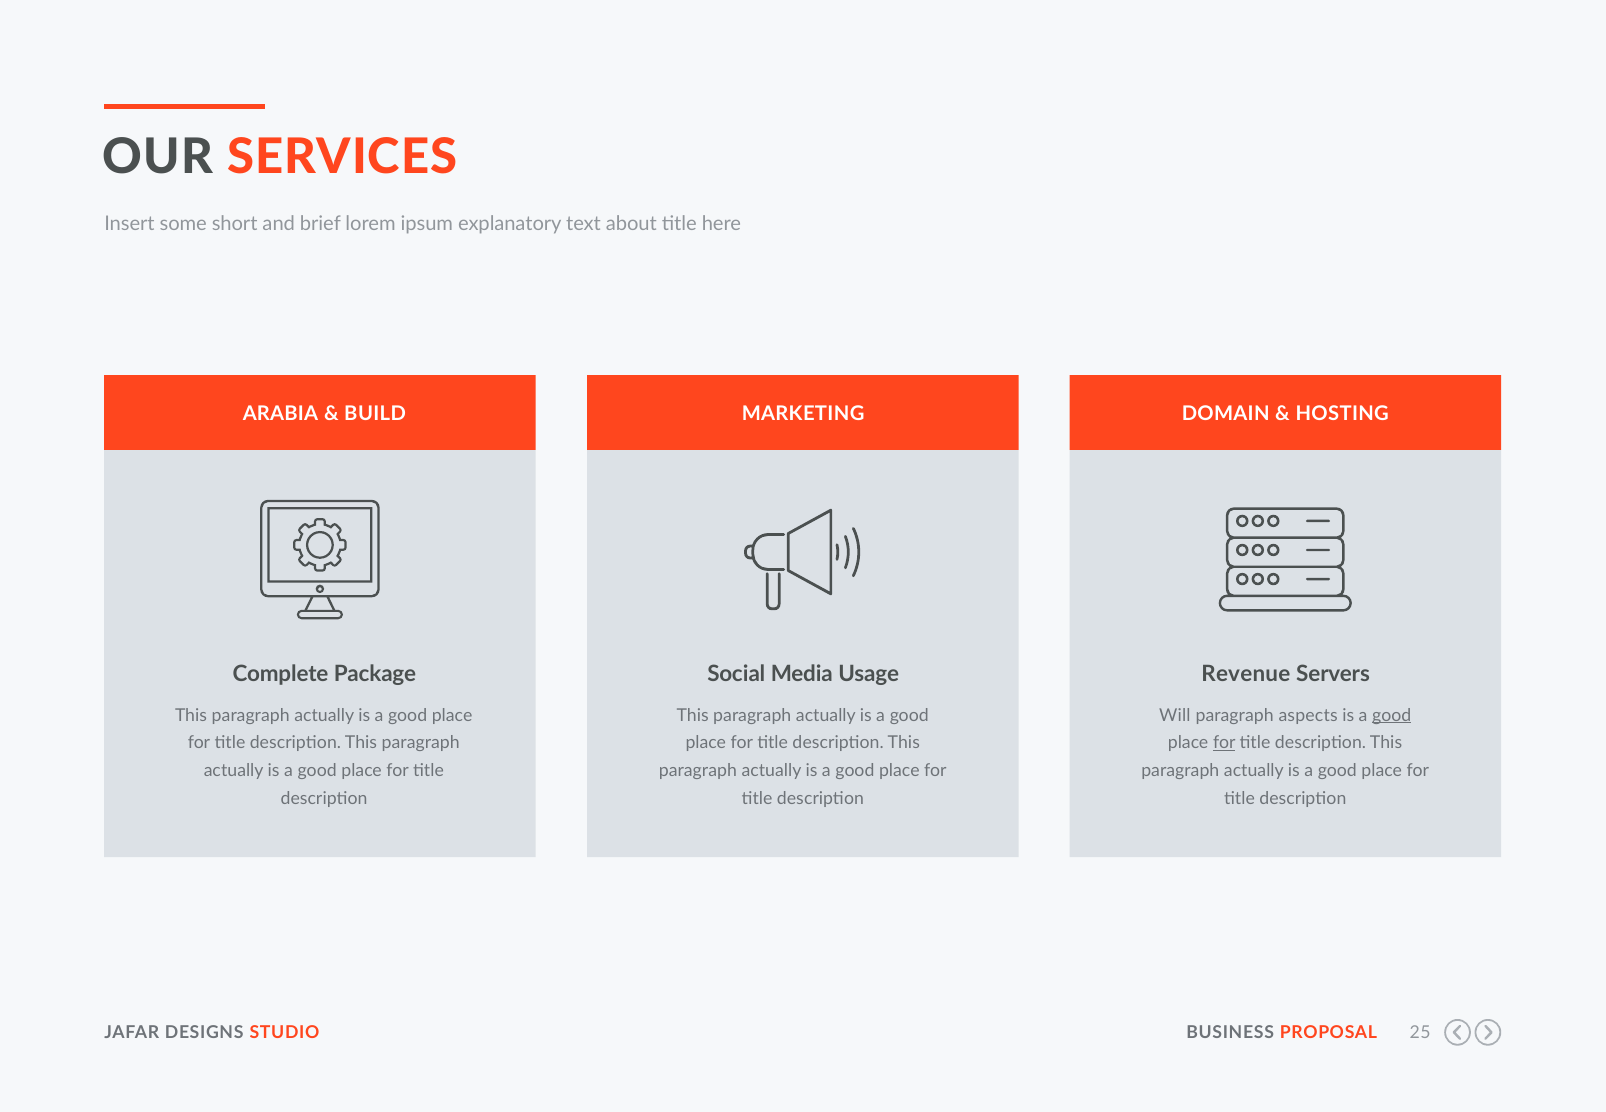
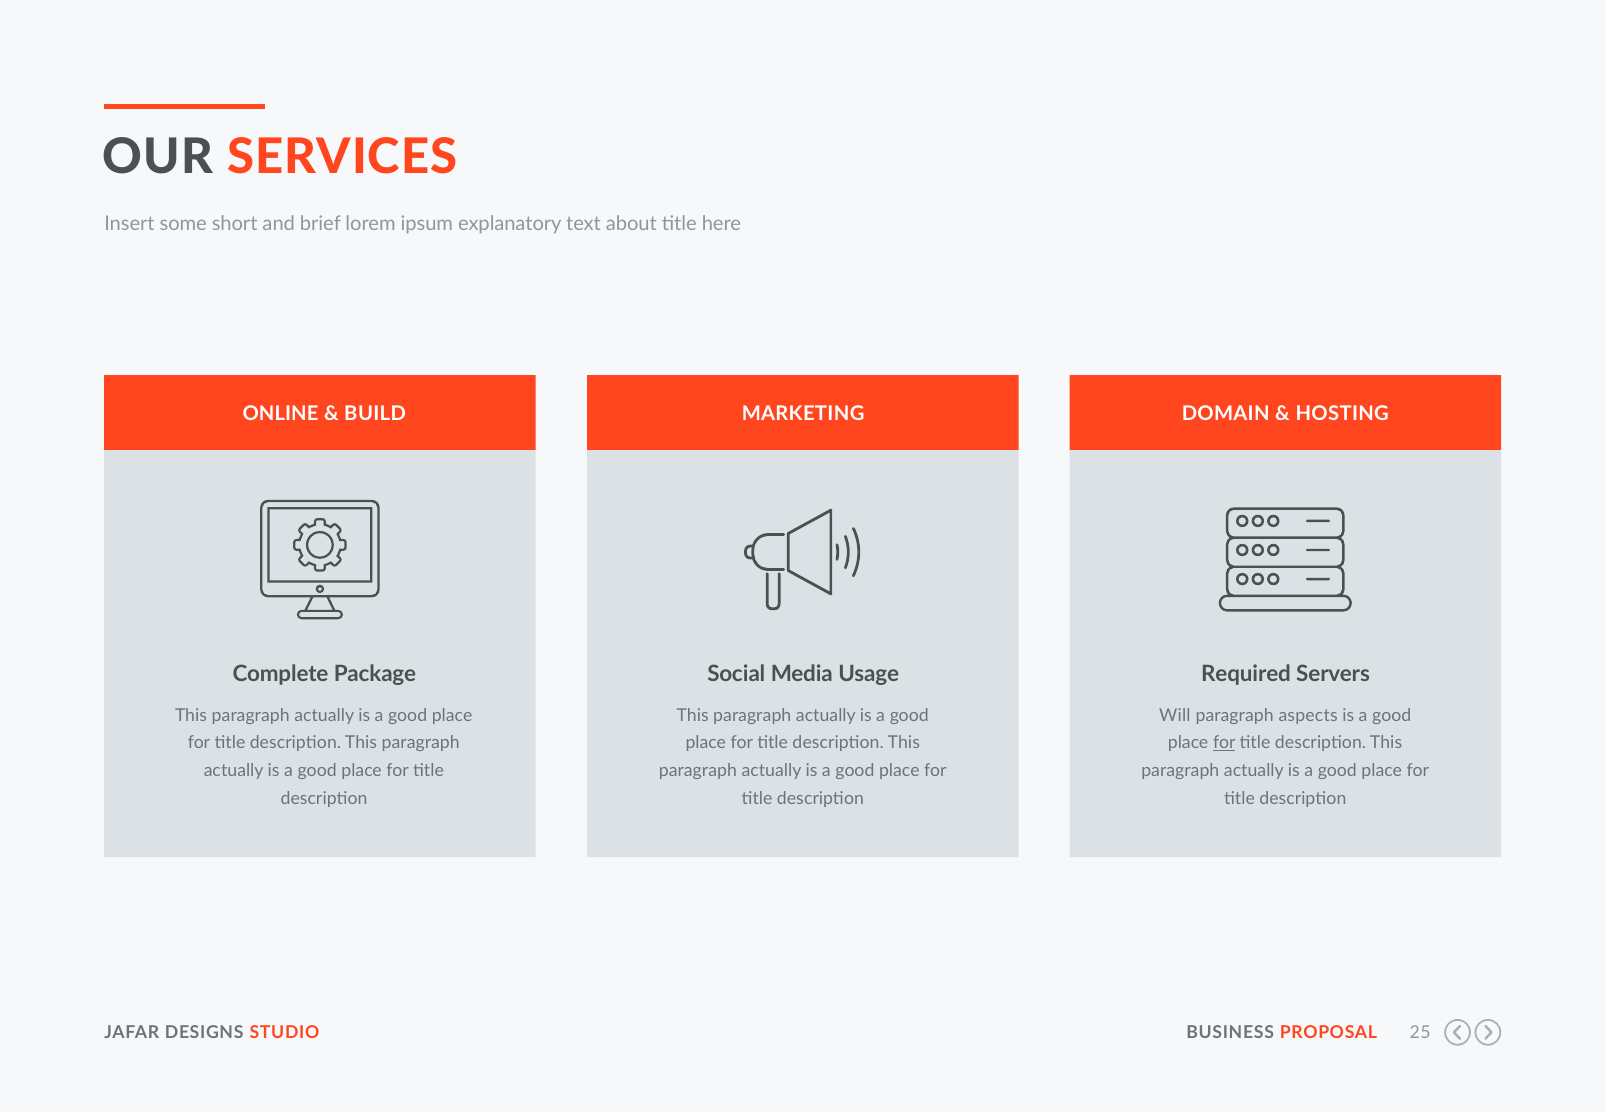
ARABIA: ARABIA -> ONLINE (280, 414)
Revenue: Revenue -> Required (1246, 674)
good underline: present -> none (1392, 715)
